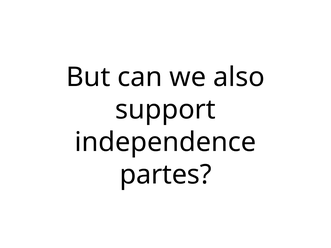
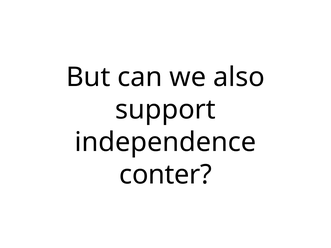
partes: partes -> conter (166, 175)
